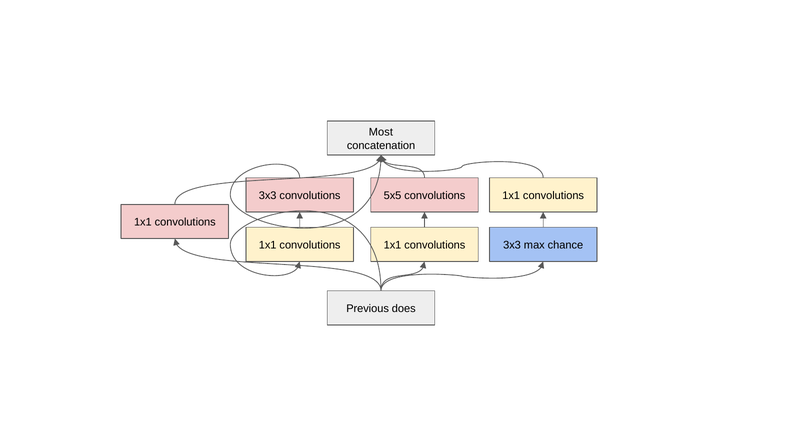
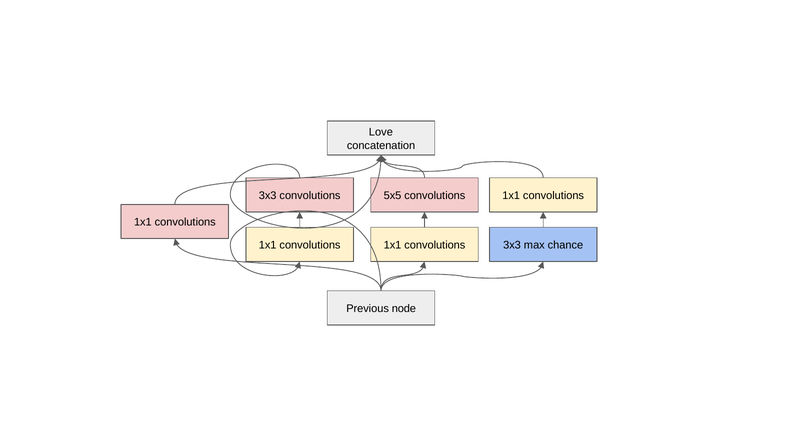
Most: Most -> Love (381, 132)
does: does -> node (404, 309)
